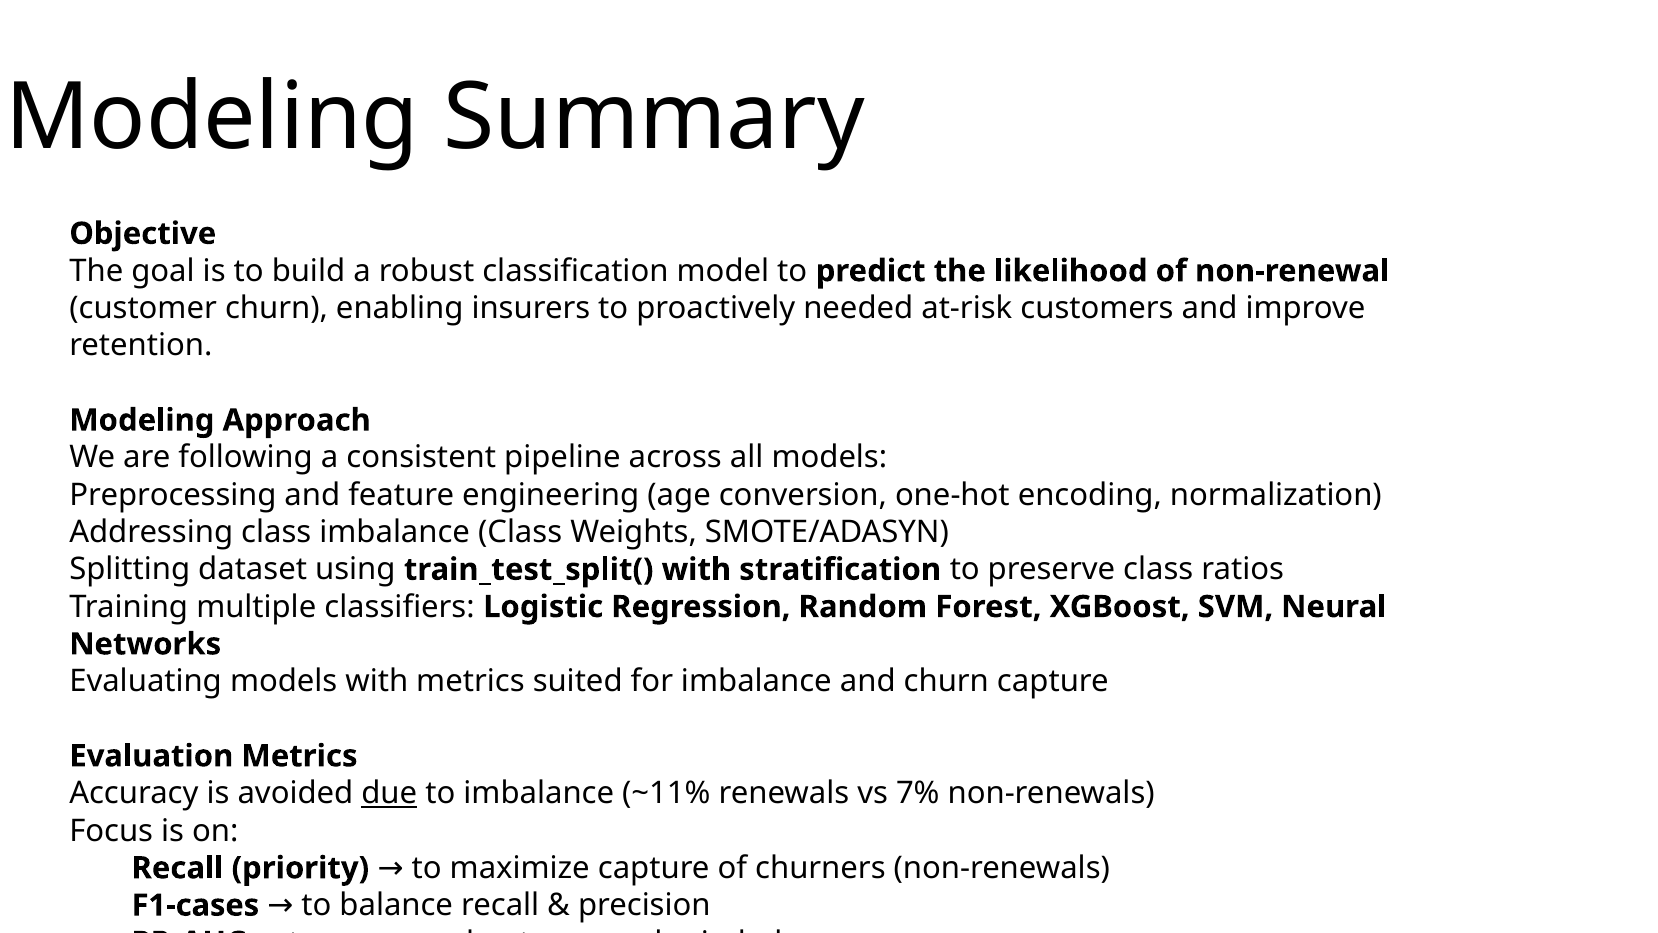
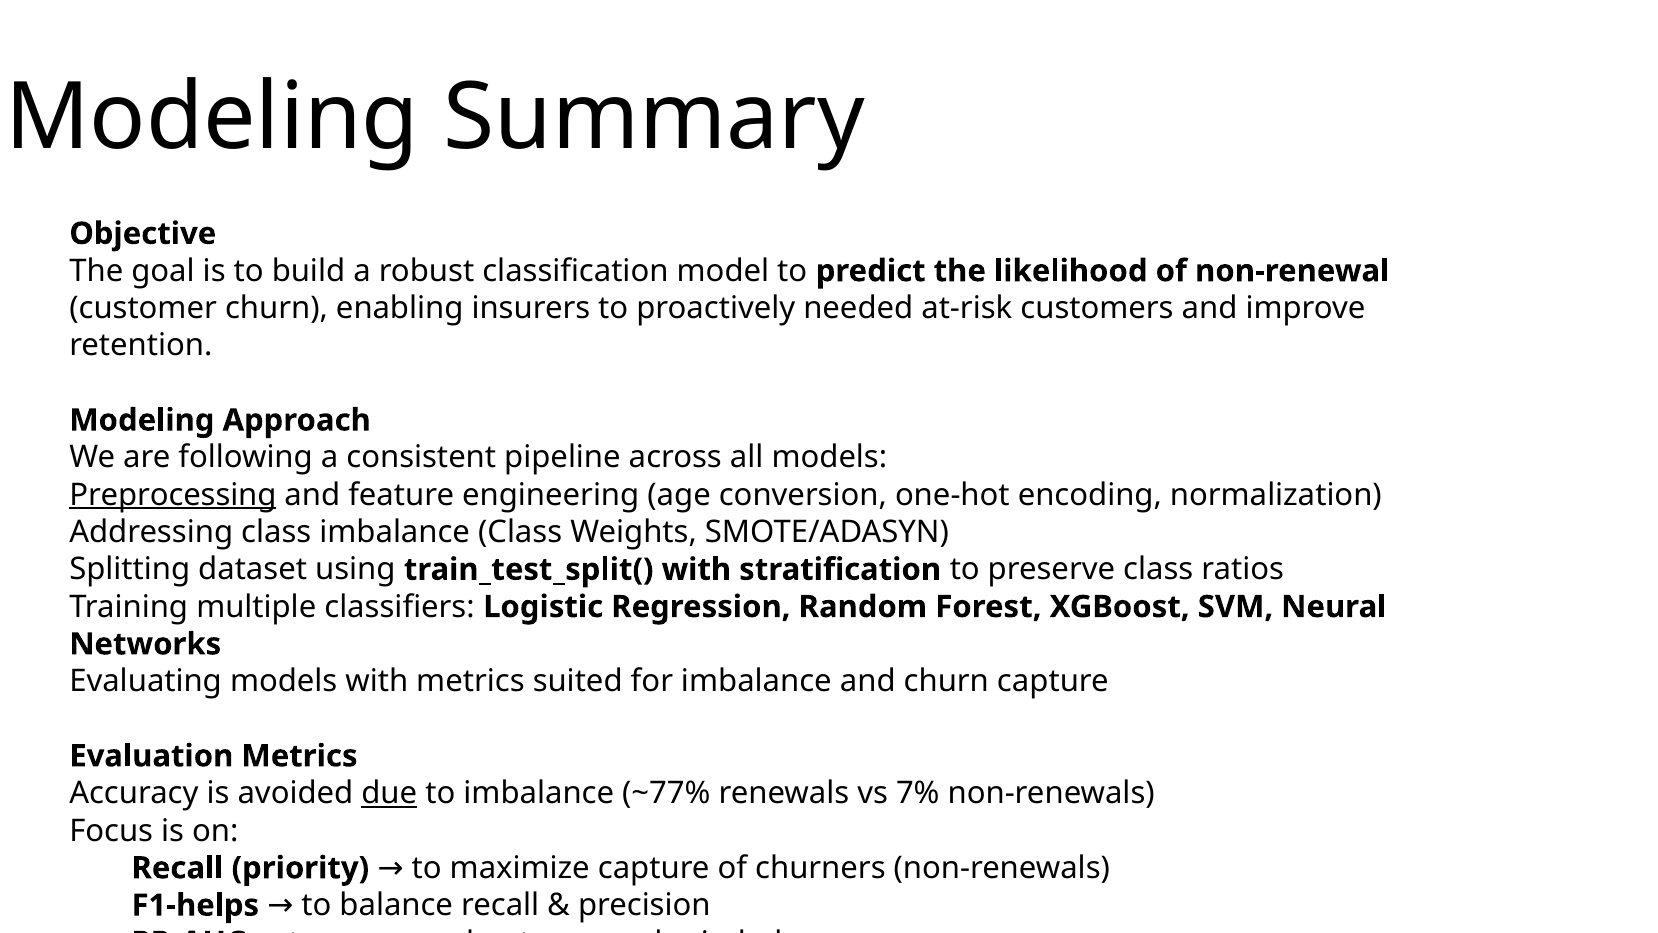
Preprocessing underline: none -> present (173, 495)
~11%: ~11% -> ~77% (666, 793)
F1-cases: F1-cases -> F1-helps (195, 905)
